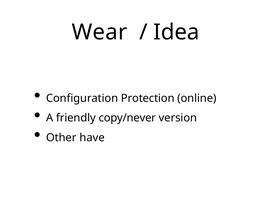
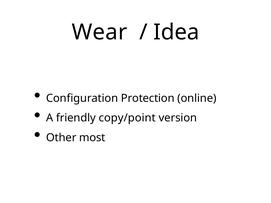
copy/never: copy/never -> copy/point (127, 118)
have: have -> most (92, 138)
